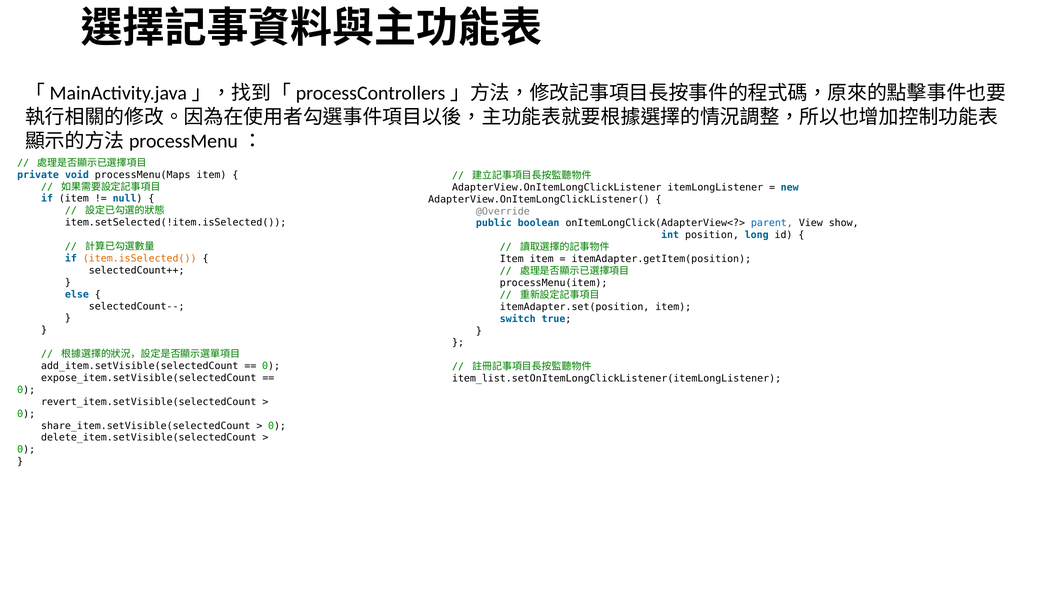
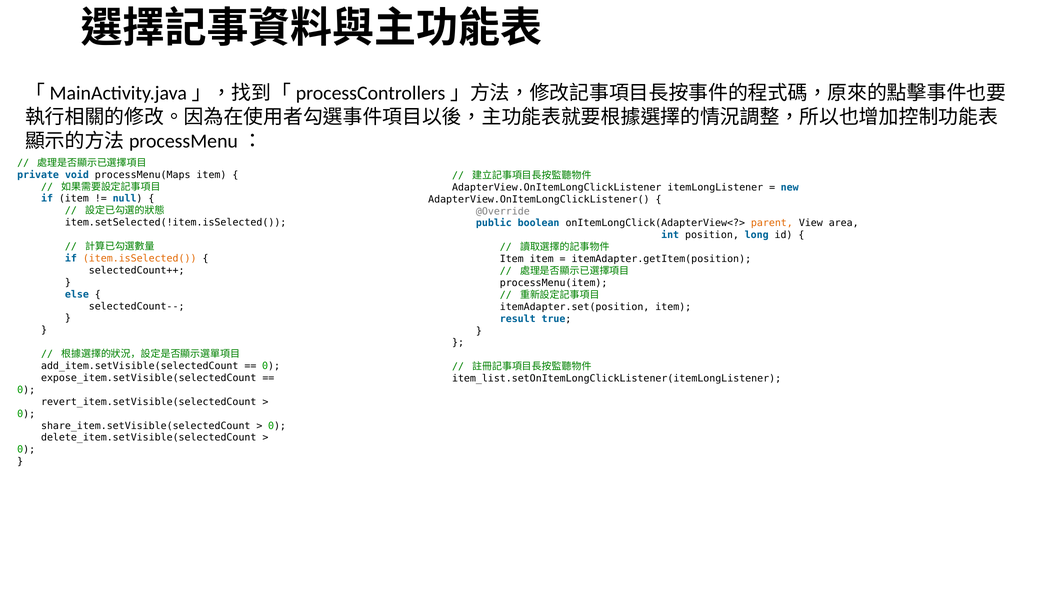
parent colour: blue -> orange (772, 223)
show: show -> area (844, 223)
switch: switch -> result (518, 319)
